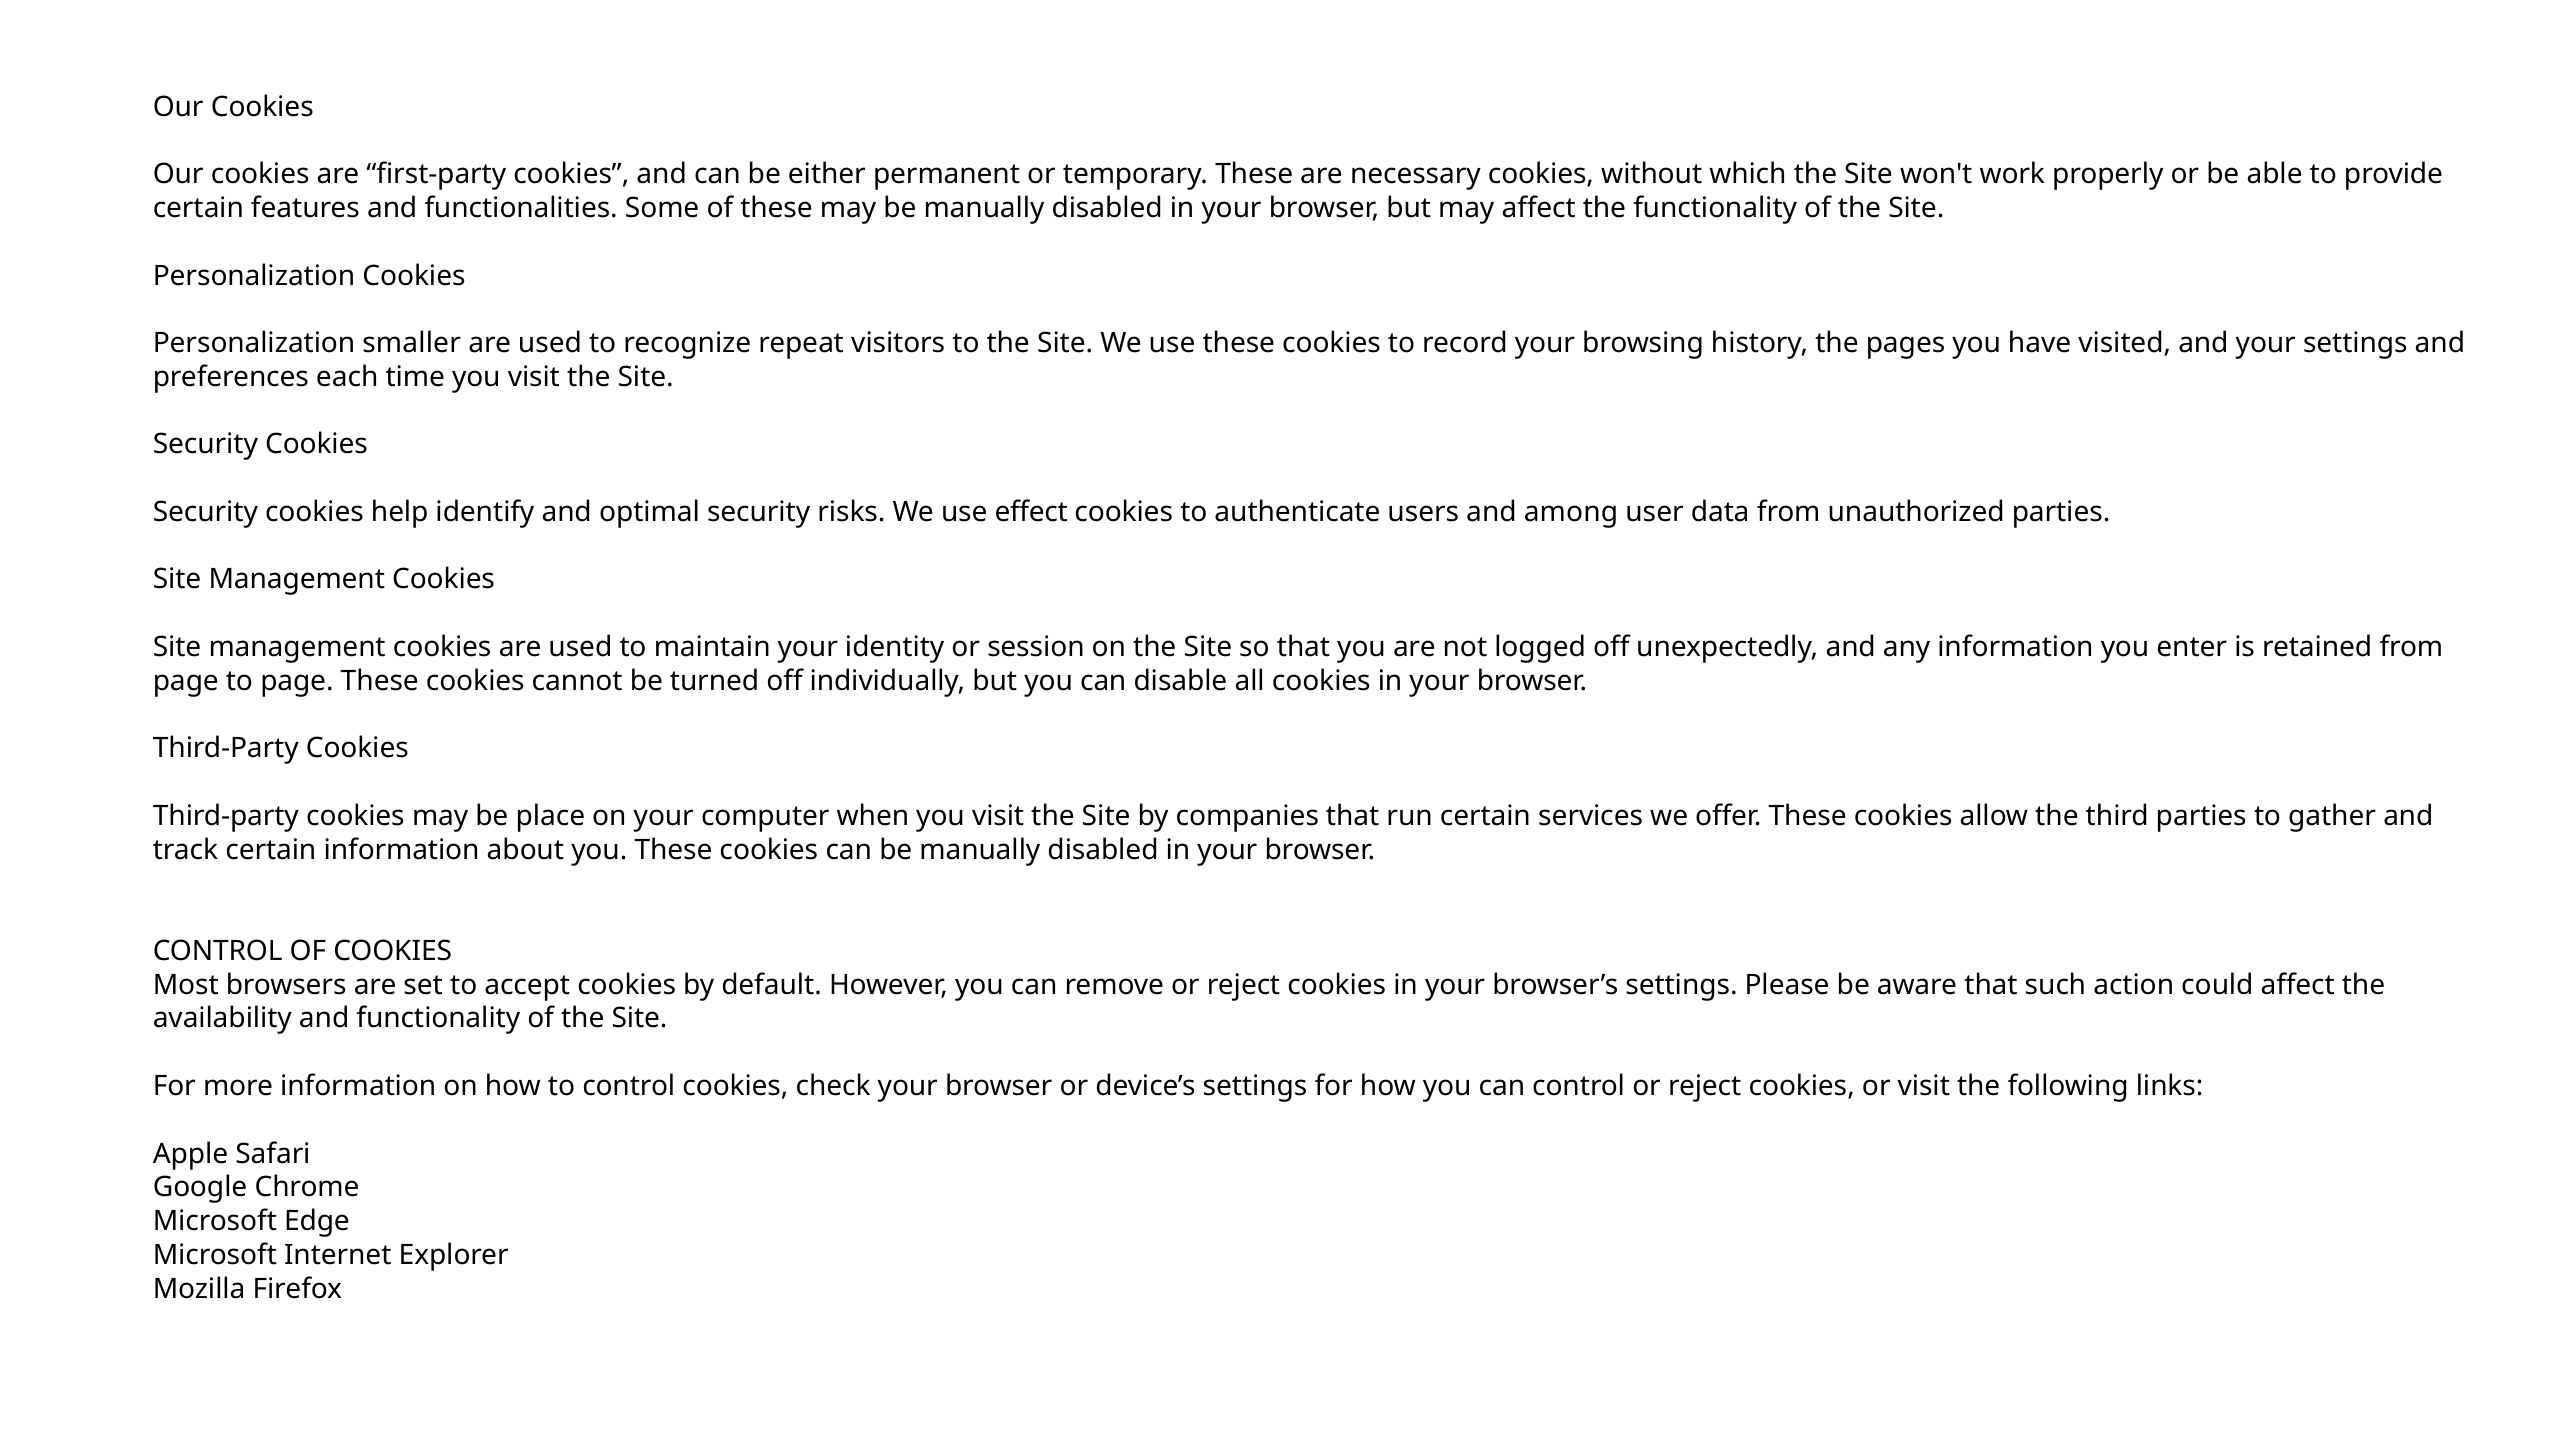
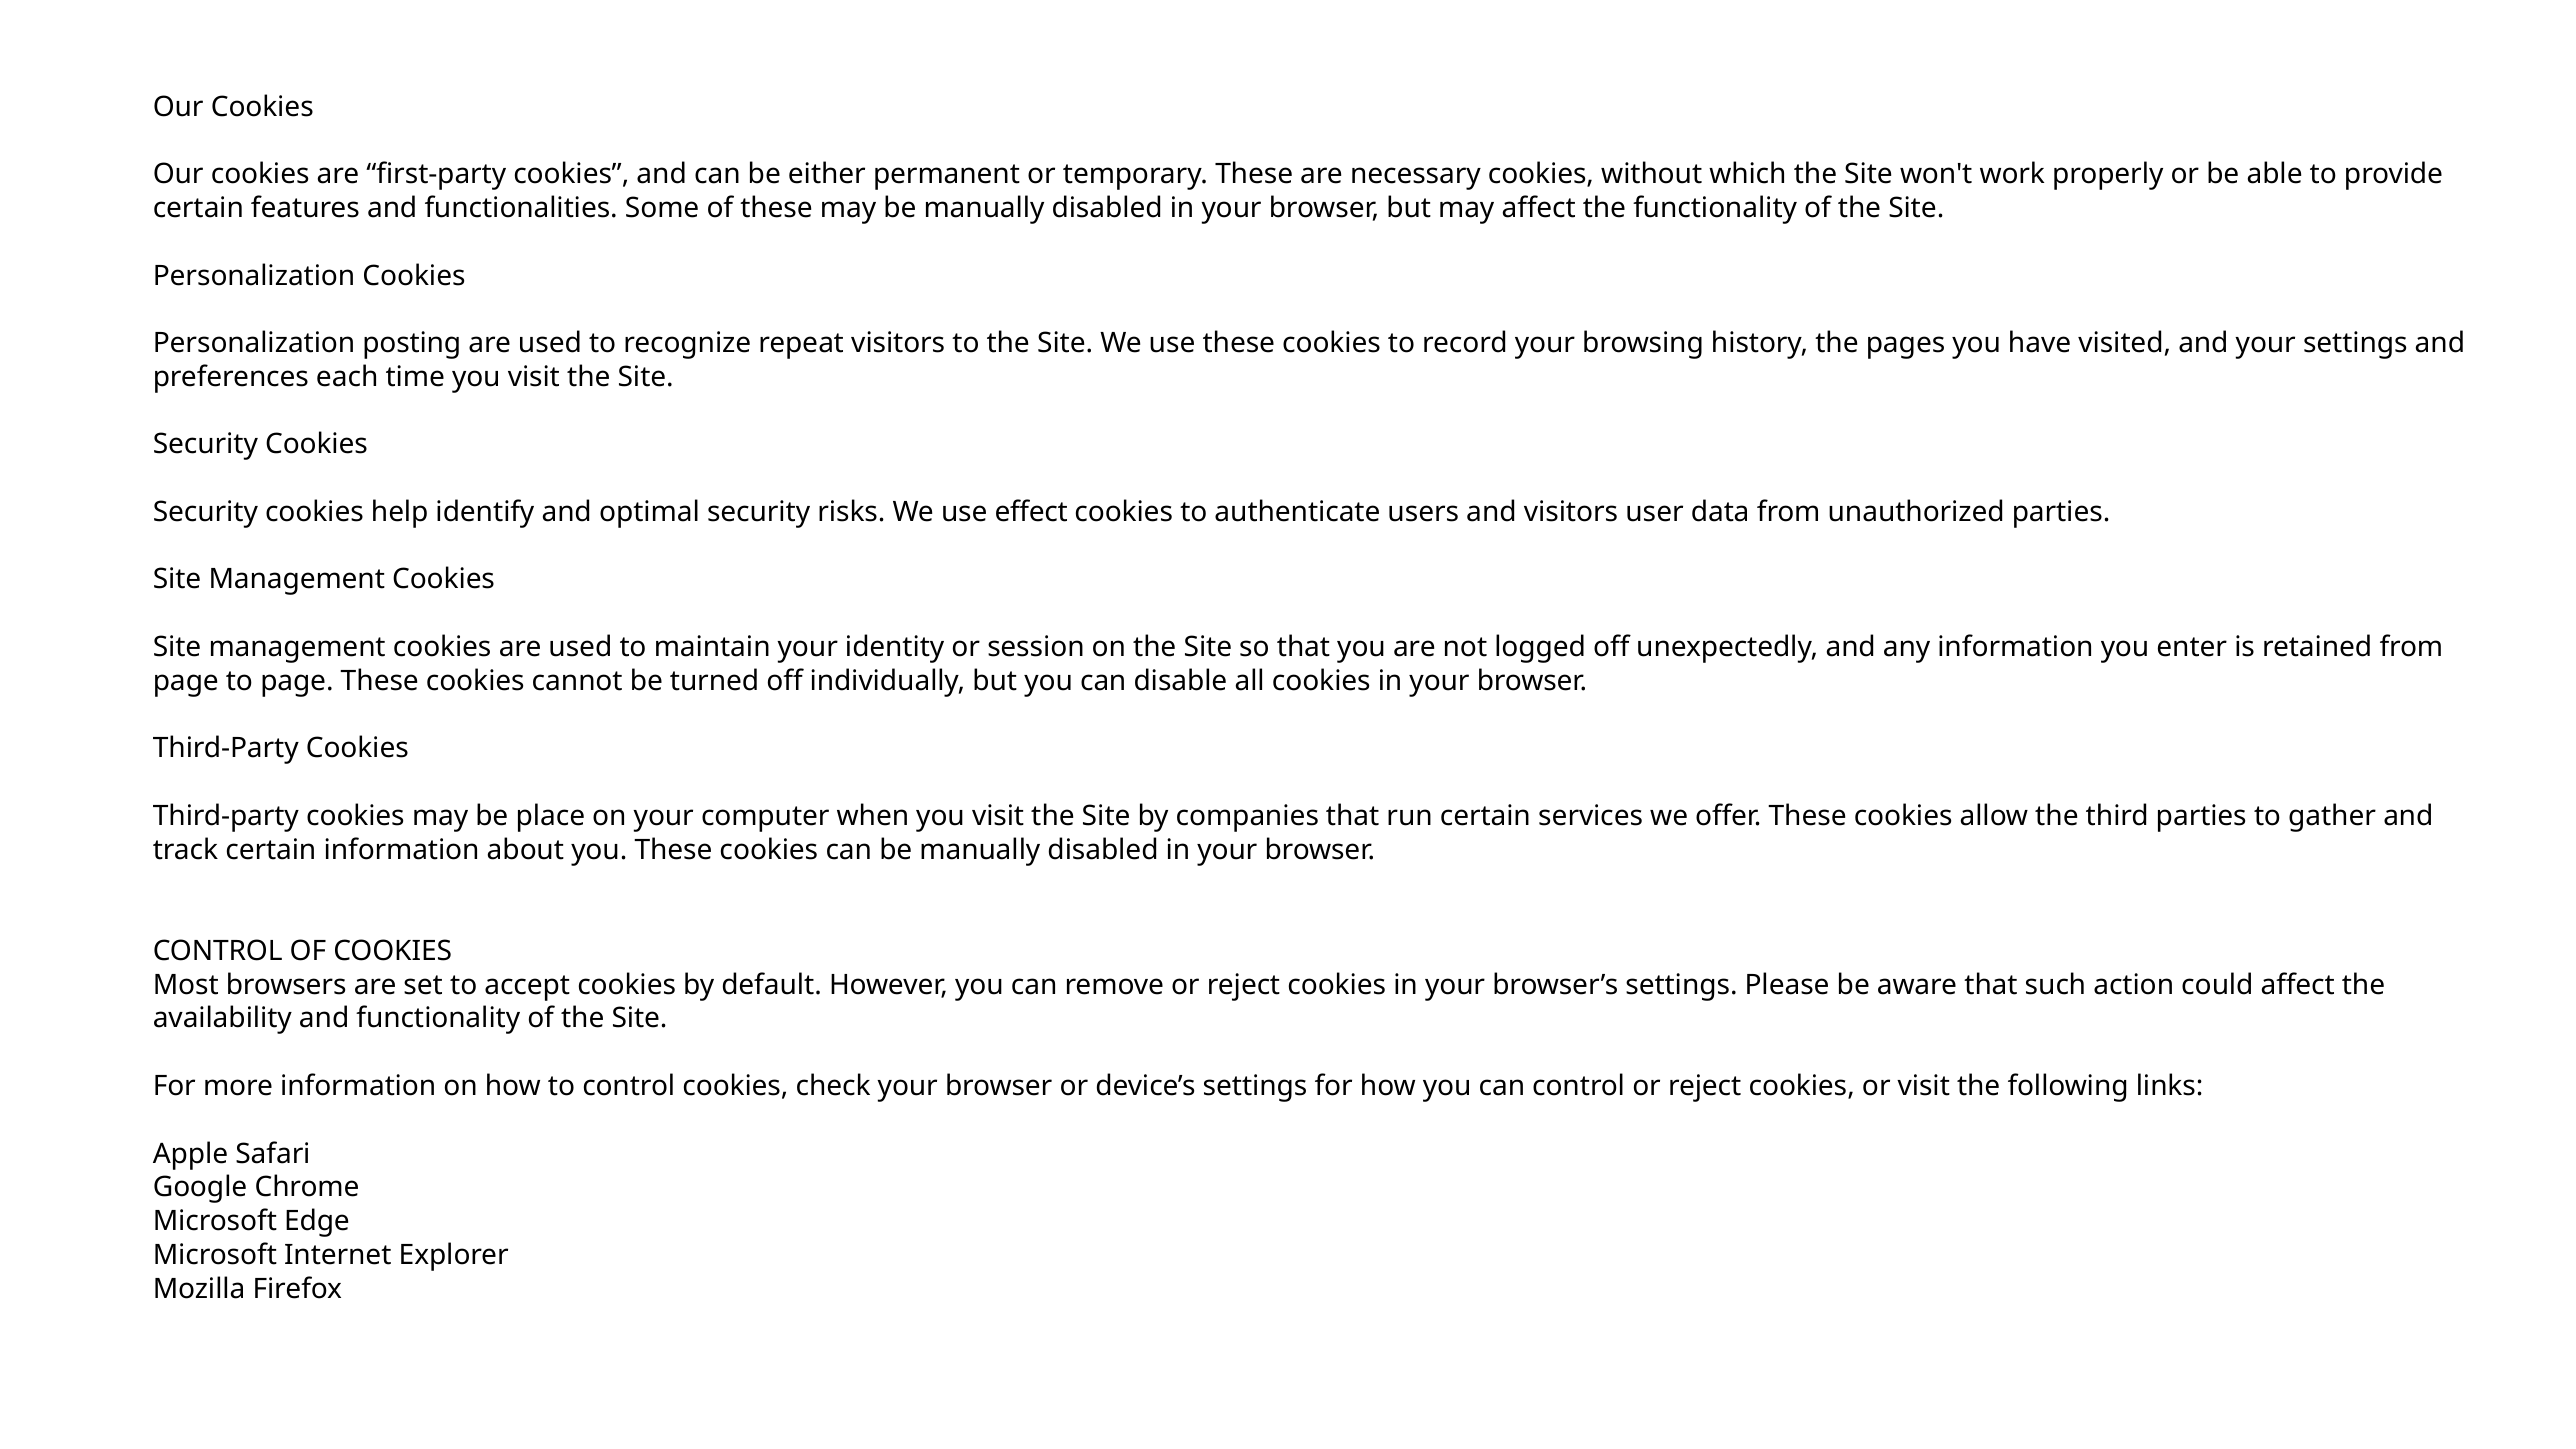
smaller: smaller -> posting (412, 343)
and among: among -> visitors (1571, 512)
